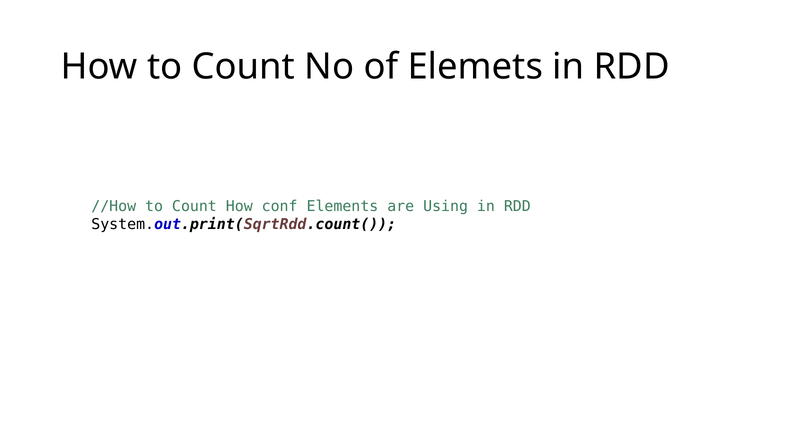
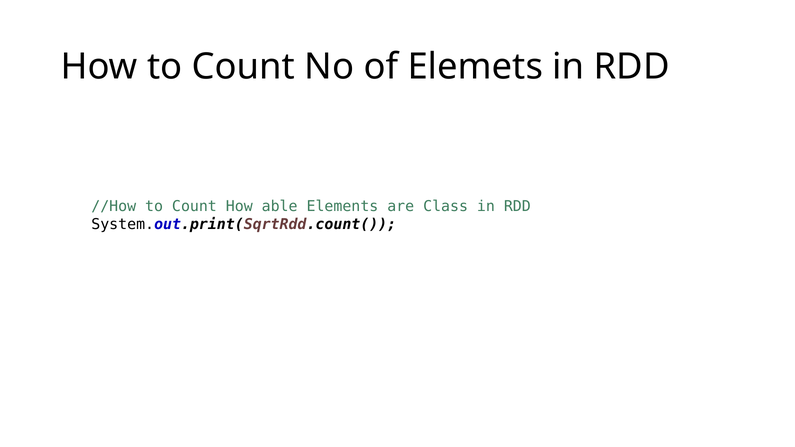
conf: conf -> able (280, 206)
Using: Using -> Class (446, 206)
